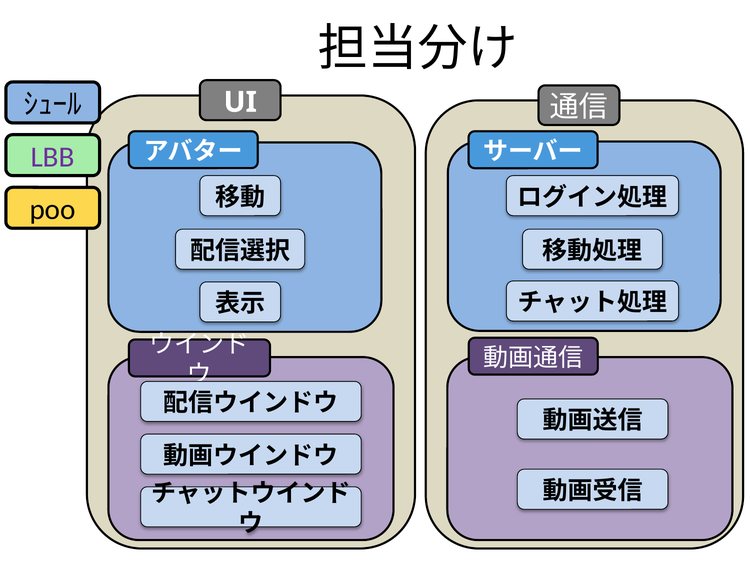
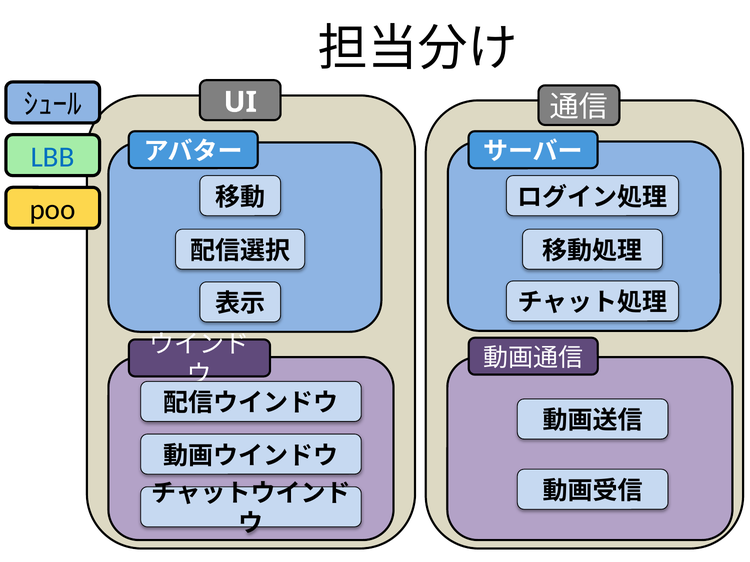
LBB colour: purple -> blue (53, 157)
